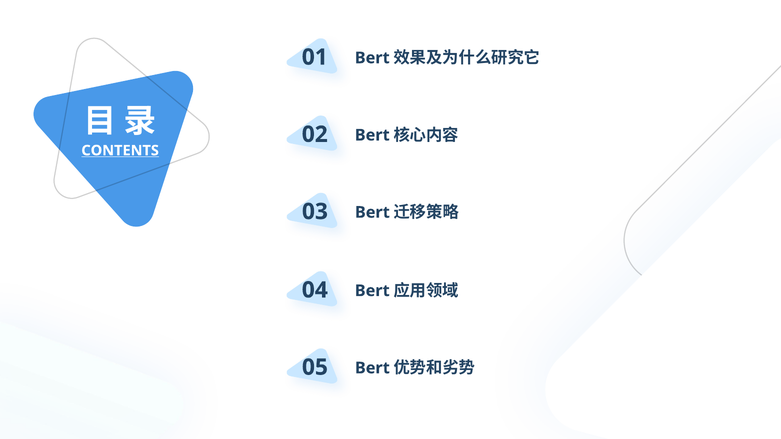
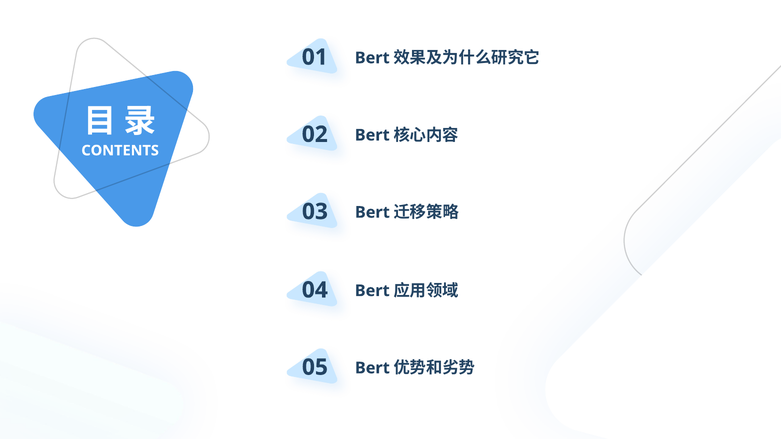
CONTENTS underline: present -> none (120, 151)
